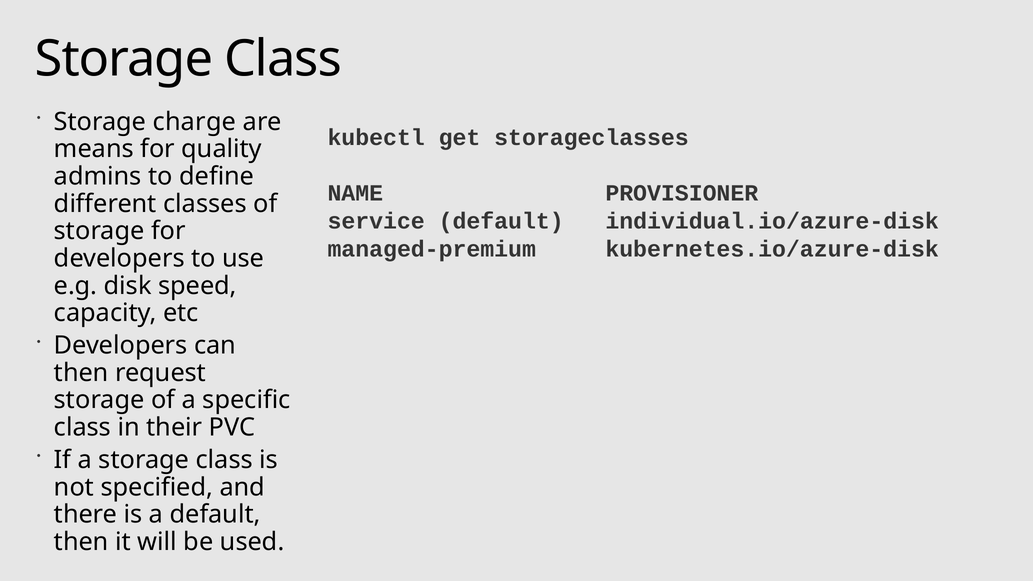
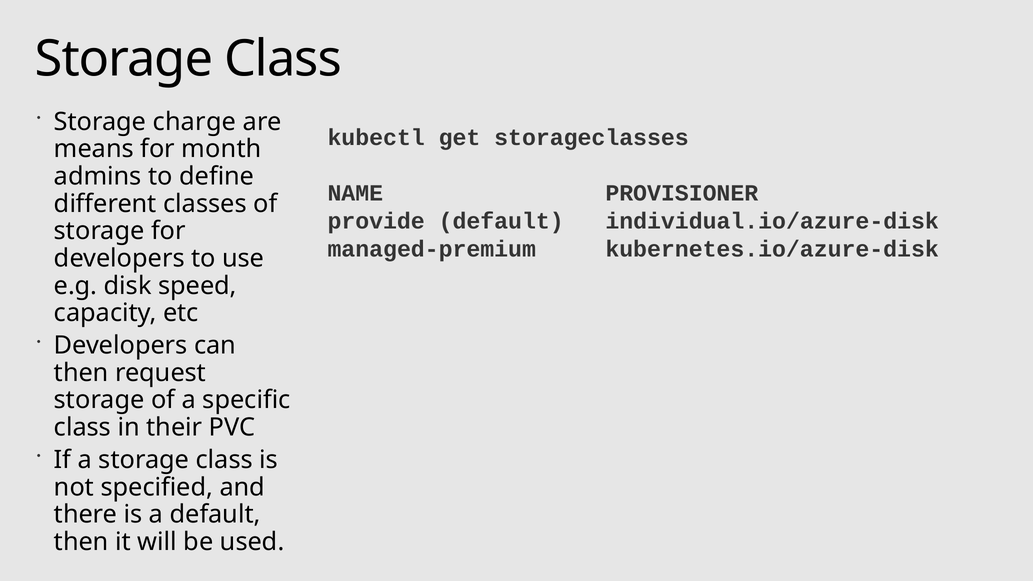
quality: quality -> month (221, 149)
service: service -> provide (376, 221)
